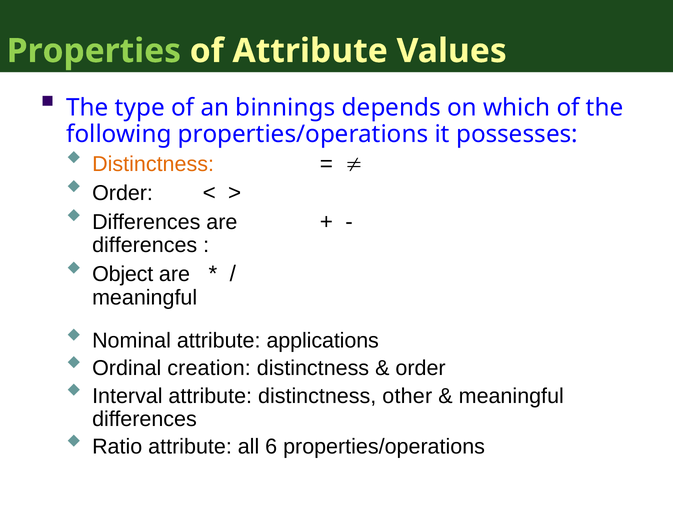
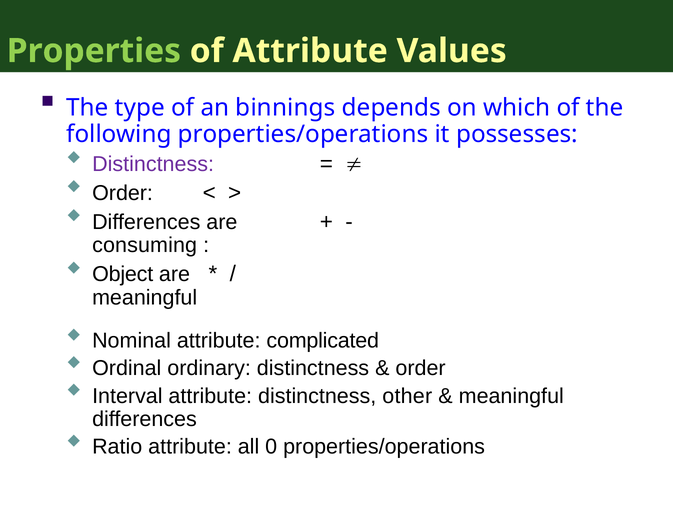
Distinctness colour: orange -> purple (153, 164)
differences: differences -> consuming (145, 245)
applications: applications -> complicated (323, 341)
creation: creation -> ordinary (209, 368)
6: 6 -> 0 (271, 447)
